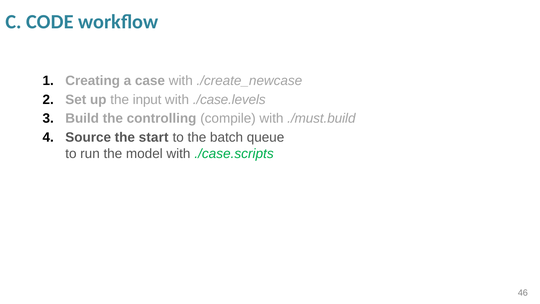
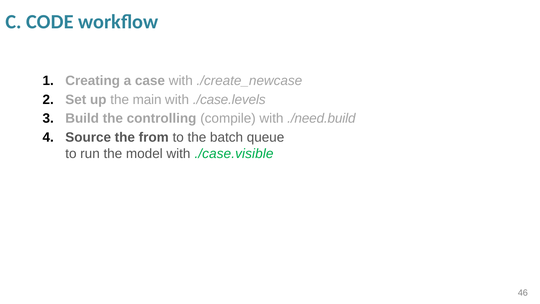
input: input -> main (147, 100)
./must.build: ./must.build -> ./need.build (321, 118)
start: start -> from (154, 137)
./case.scripts: ./case.scripts -> ./case.visible (234, 154)
